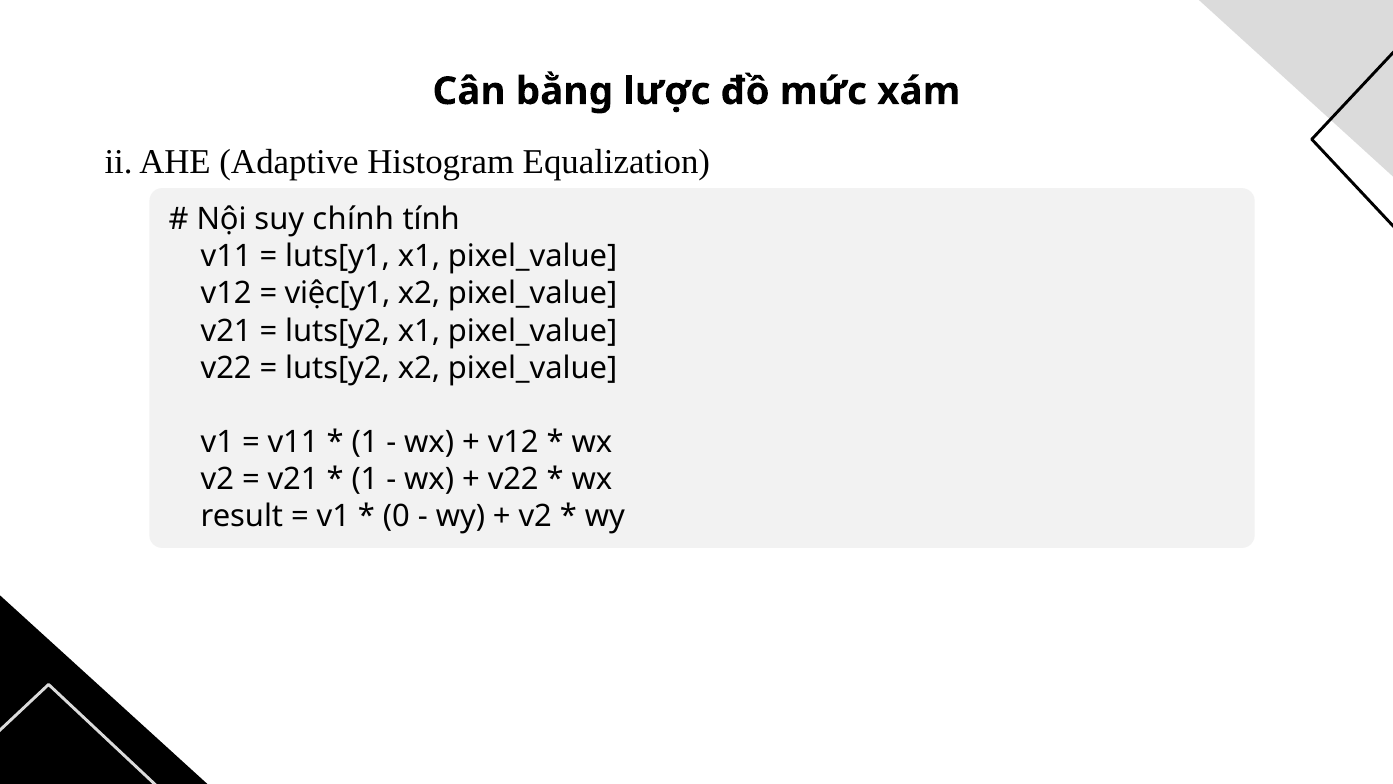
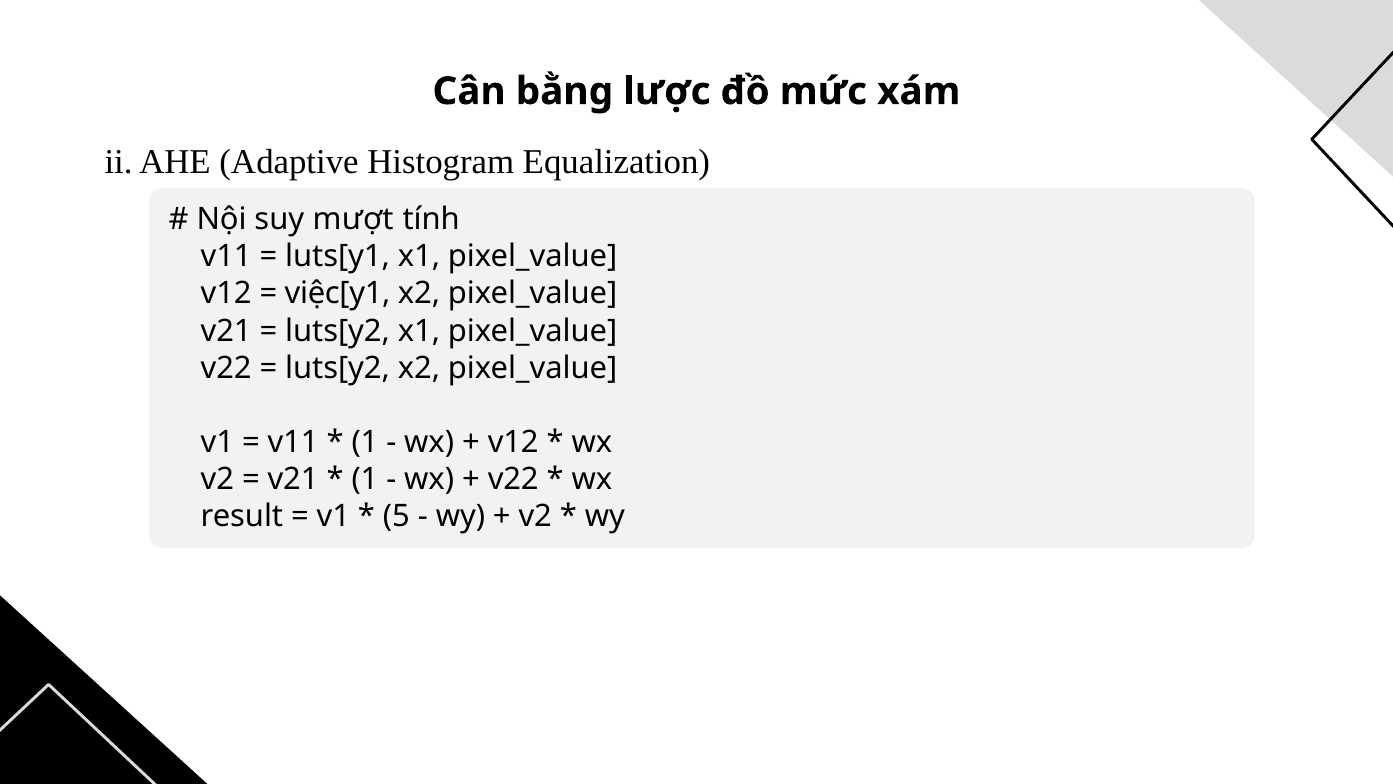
chính: chính -> mượt (353, 219)
0: 0 -> 5 (396, 516)
